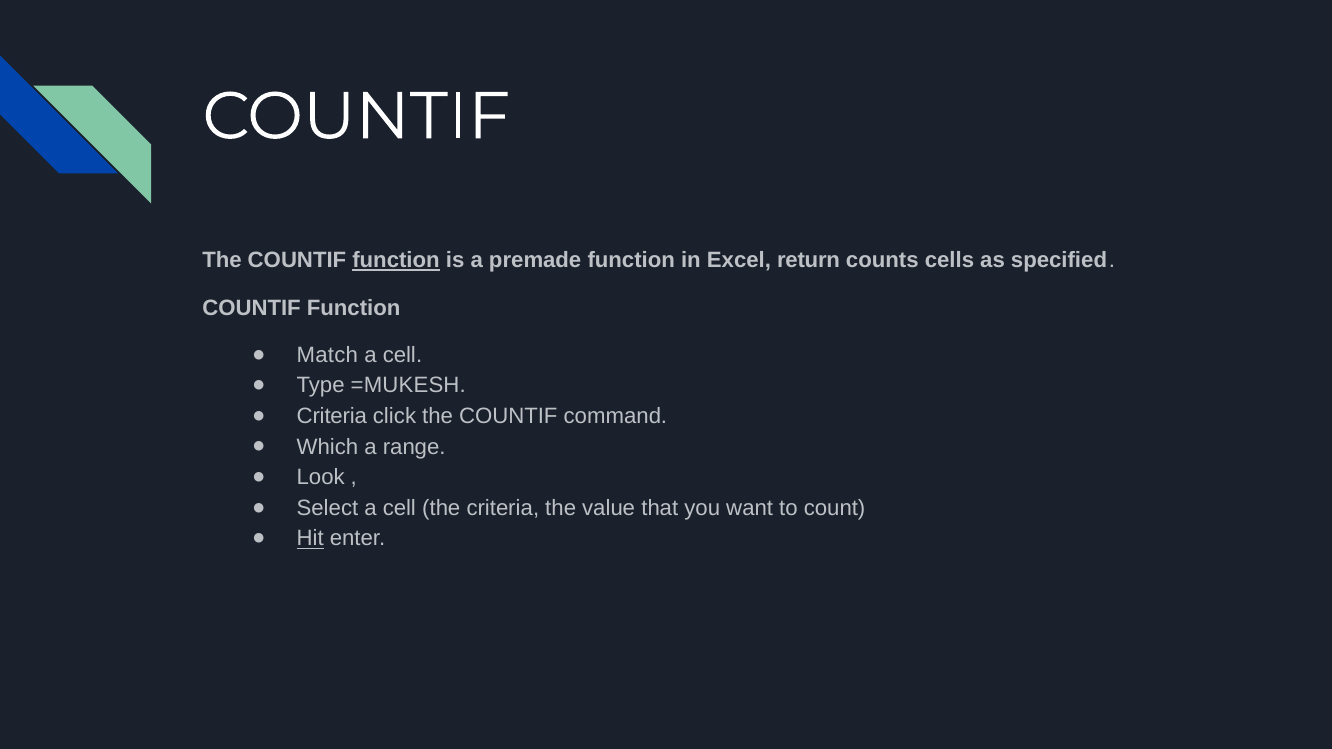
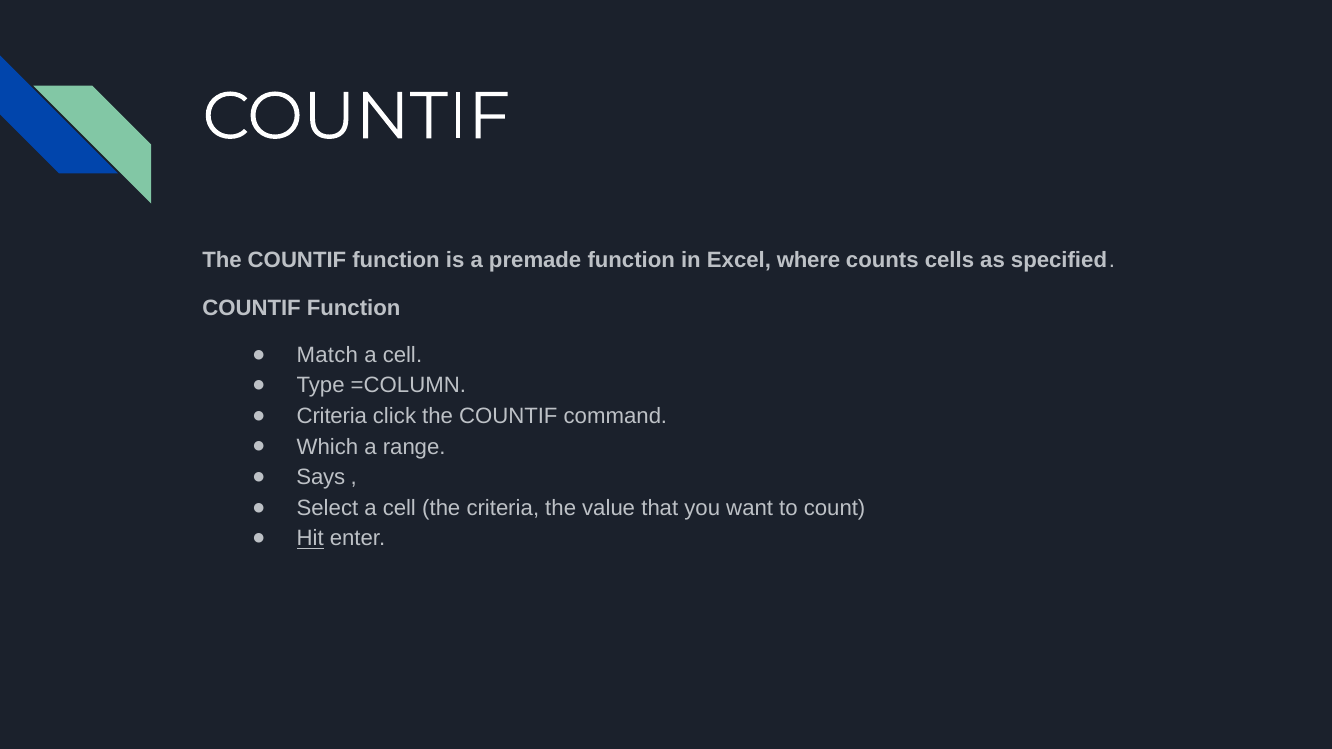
function underline: present -> none (396, 260)
return: return -> where (809, 260)
=MUKESH: =MUKESH -> =COLUMN (408, 386)
Look: Look -> Says (321, 478)
